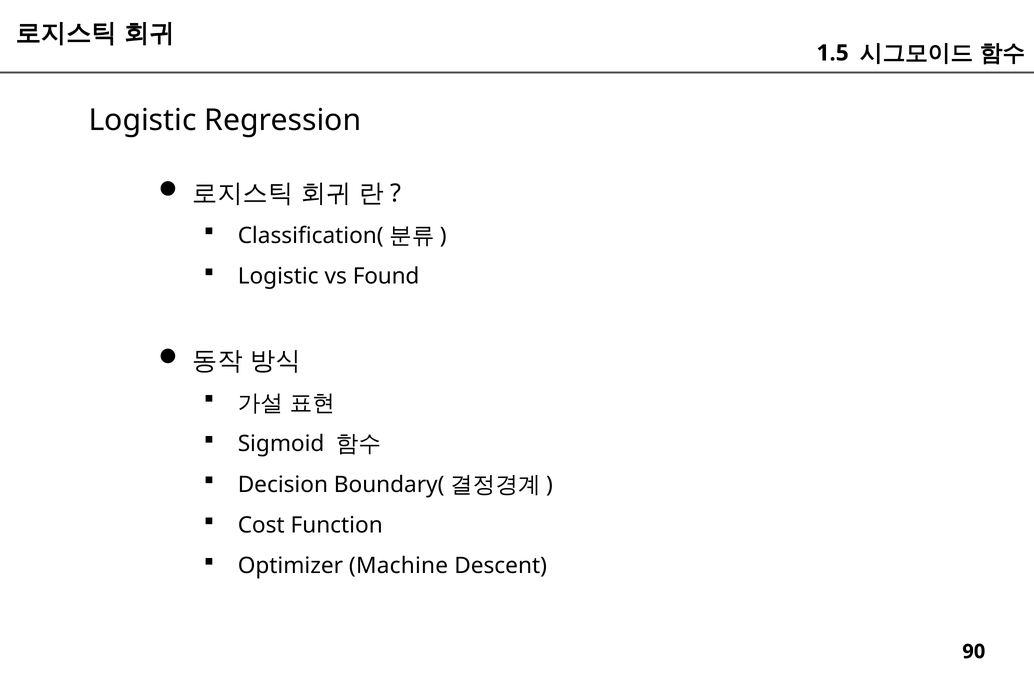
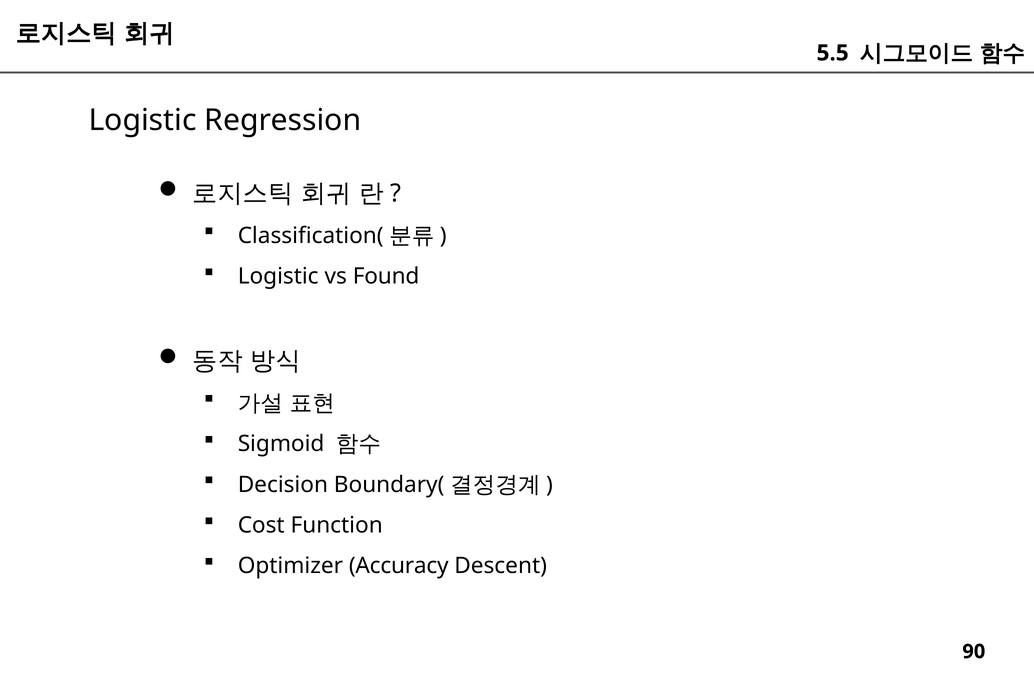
1.5: 1.5 -> 5.5 (833, 53)
Machine: Machine -> Accuracy (399, 566)
